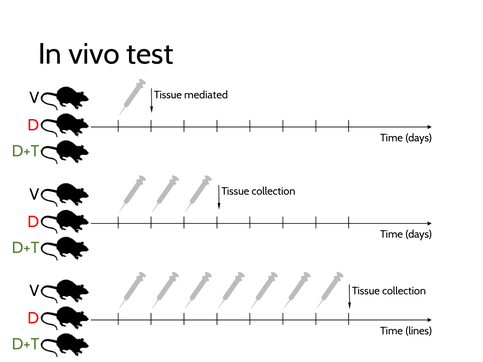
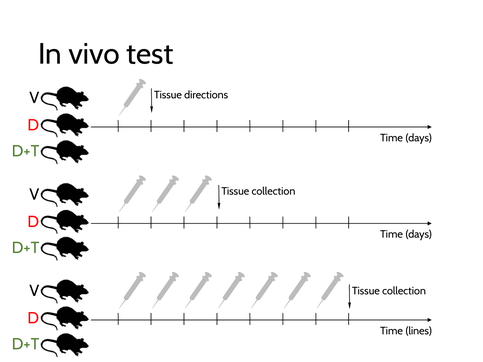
mediated: mediated -> directions (206, 95)
